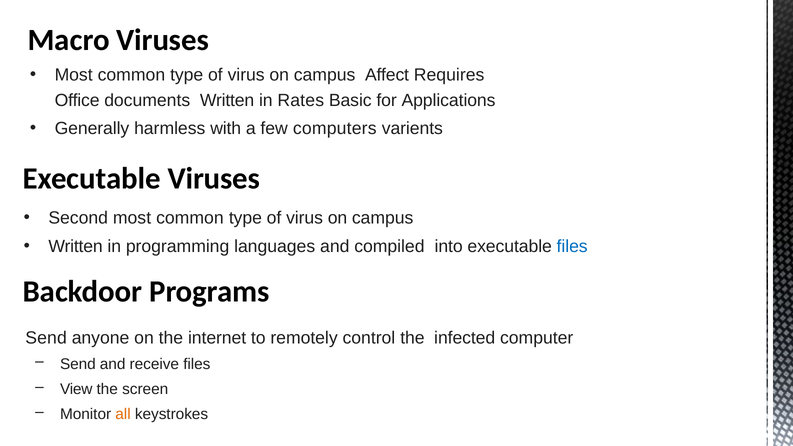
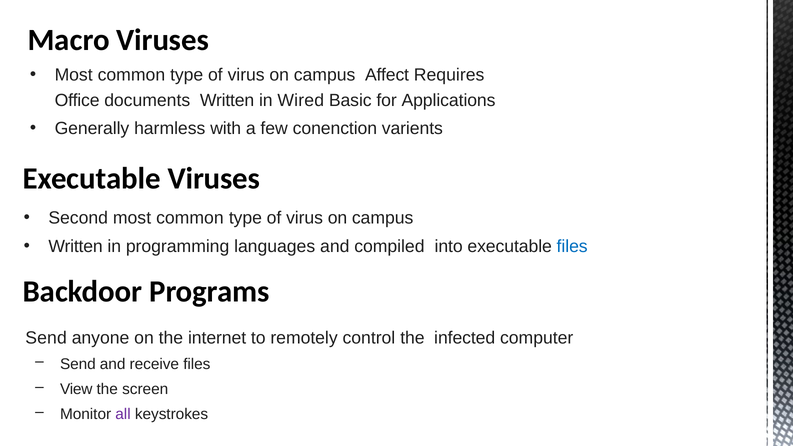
Rates: Rates -> Wired (301, 100)
computers: computers -> conenction (335, 129)
all colour: orange -> purple (123, 414)
